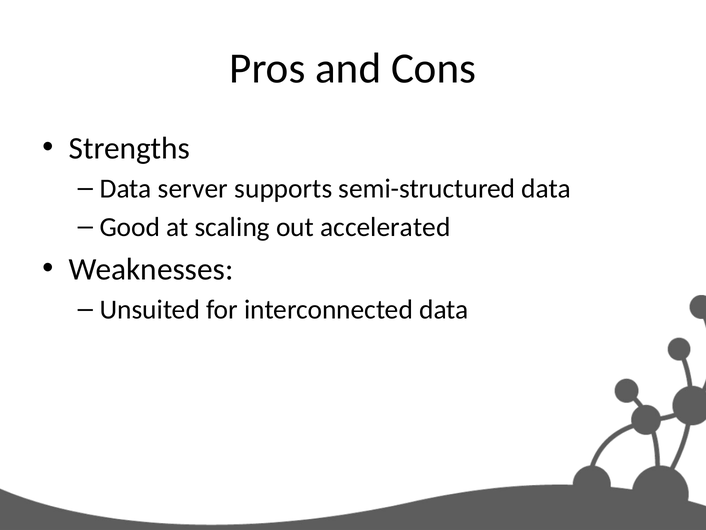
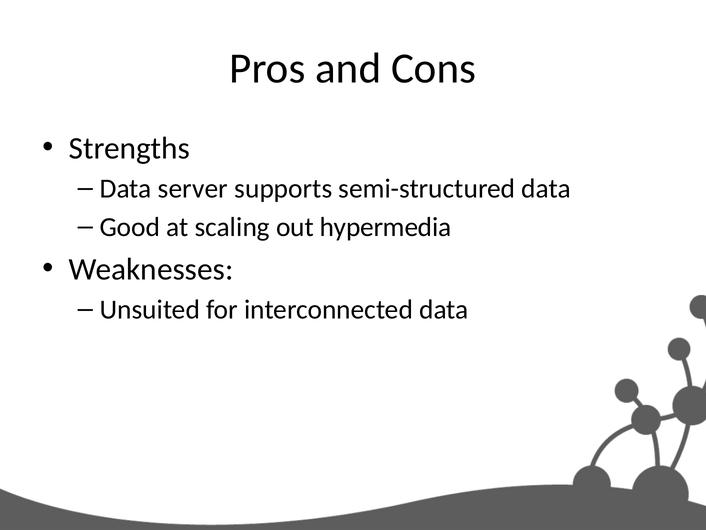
accelerated: accelerated -> hypermedia (386, 227)
